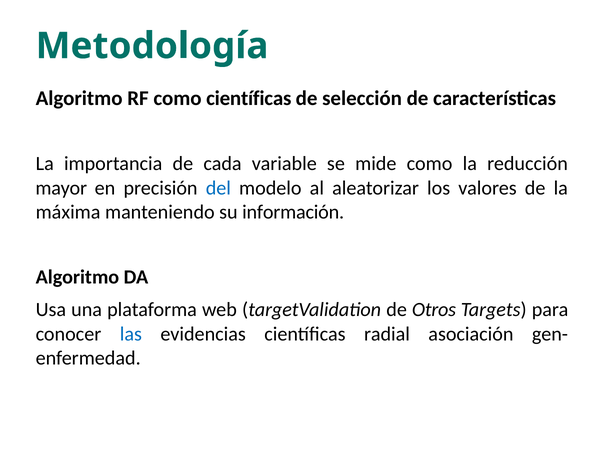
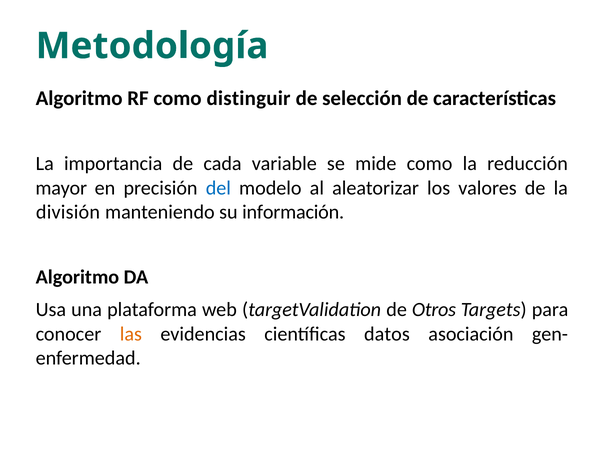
como científicas: científicas -> distinguir (249, 98)
máxima: máxima -> división (68, 212)
las colour: blue -> orange (131, 334)
radial: radial -> datos (387, 334)
